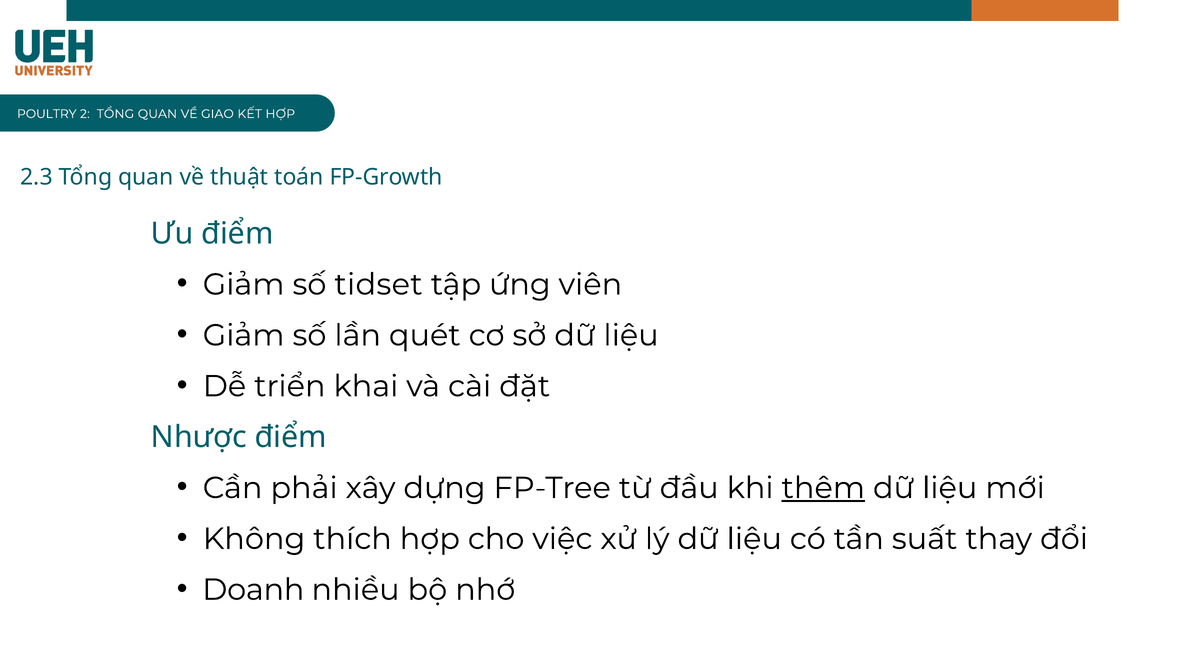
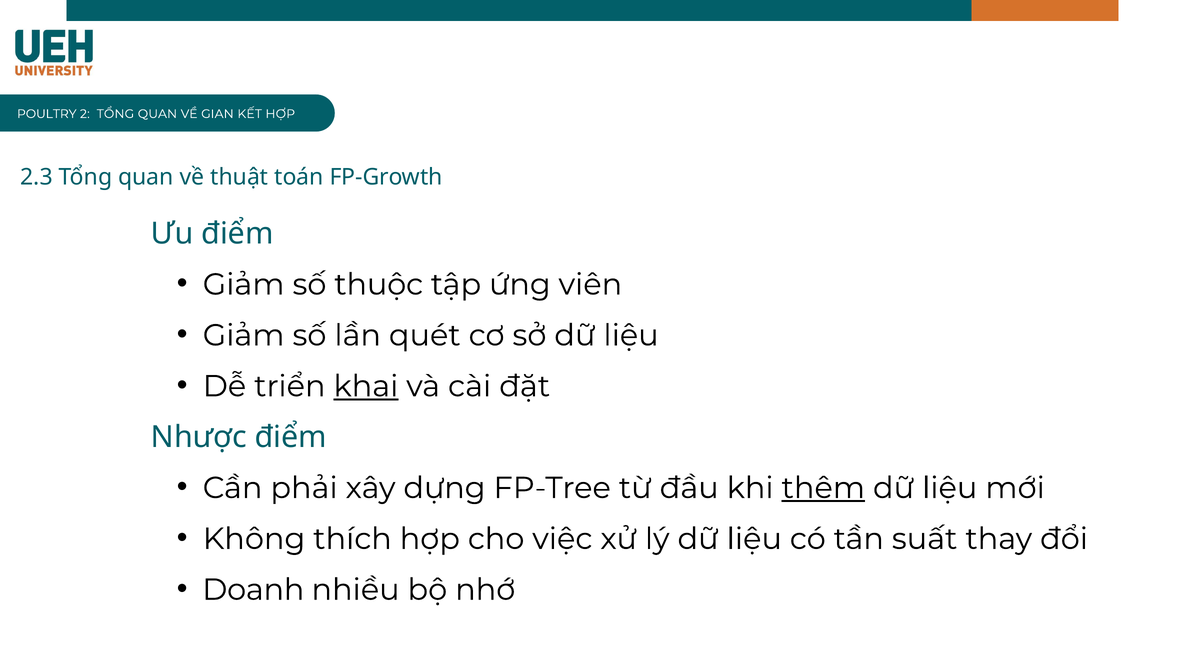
GIAO: GIAO -> GIAN (217, 114)
tidset: tidset -> thuộc (379, 284)
khai underline: none -> present (366, 386)
